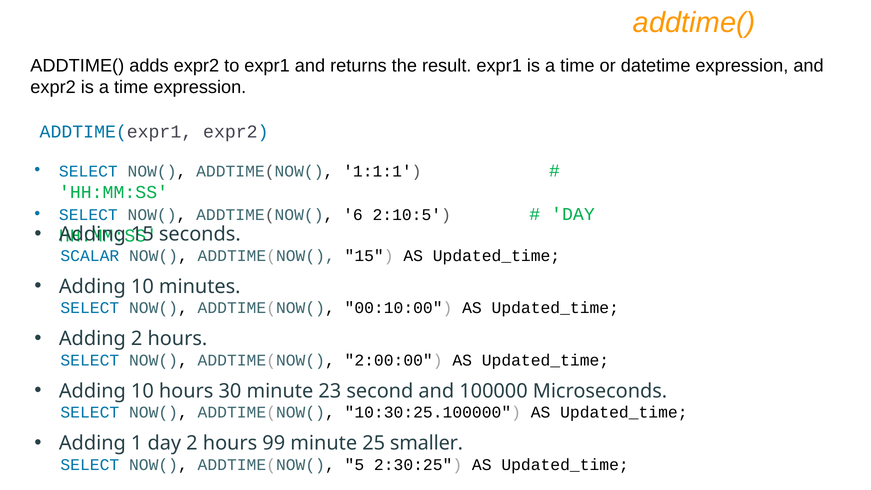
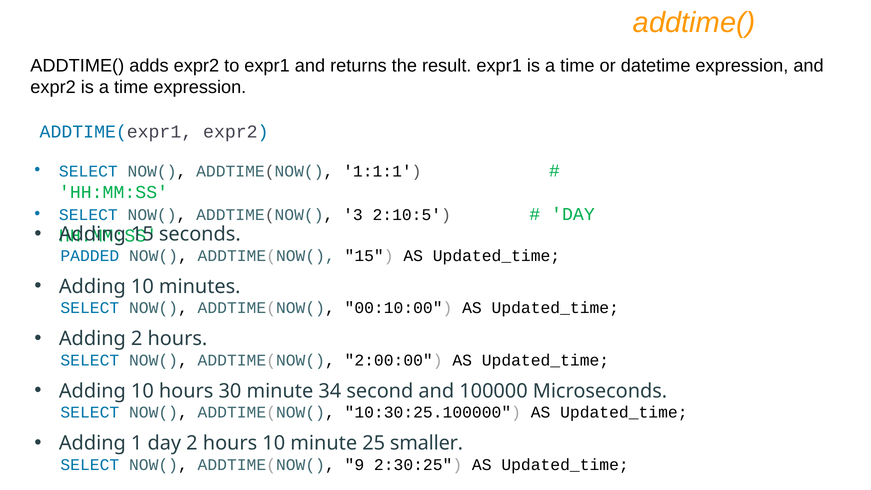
6: 6 -> 3 (353, 215)
SCALAR: SCALAR -> PADDED (90, 256)
23: 23 -> 34 (330, 391)
hours 99: 99 -> 10 (274, 443)
5: 5 -> 9 (354, 465)
